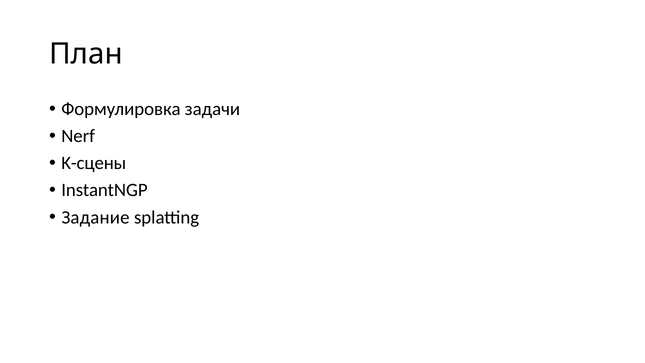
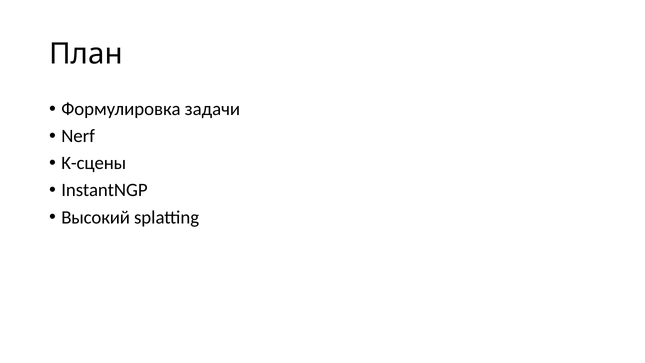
Задание: Задание -> Высокий (96, 217)
